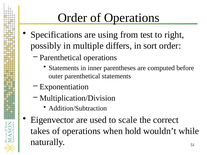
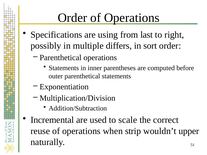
test: test -> last (147, 35)
Eigenvector: Eigenvector -> Incremental (52, 120)
takes: takes -> reuse (40, 131)
hold: hold -> strip (133, 131)
while: while -> upper (189, 131)
